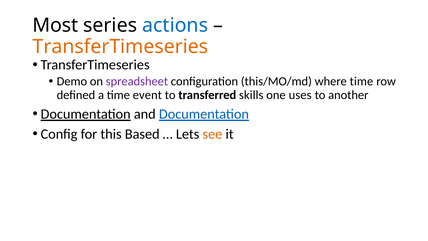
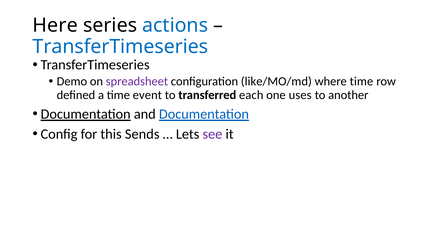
Most: Most -> Here (55, 25)
TransferTimeseries colour: orange -> blue (120, 47)
this/MO/md: this/MO/md -> like/MO/md (276, 81)
skills: skills -> each (251, 95)
Based: Based -> Sends (142, 134)
see colour: orange -> purple (212, 134)
